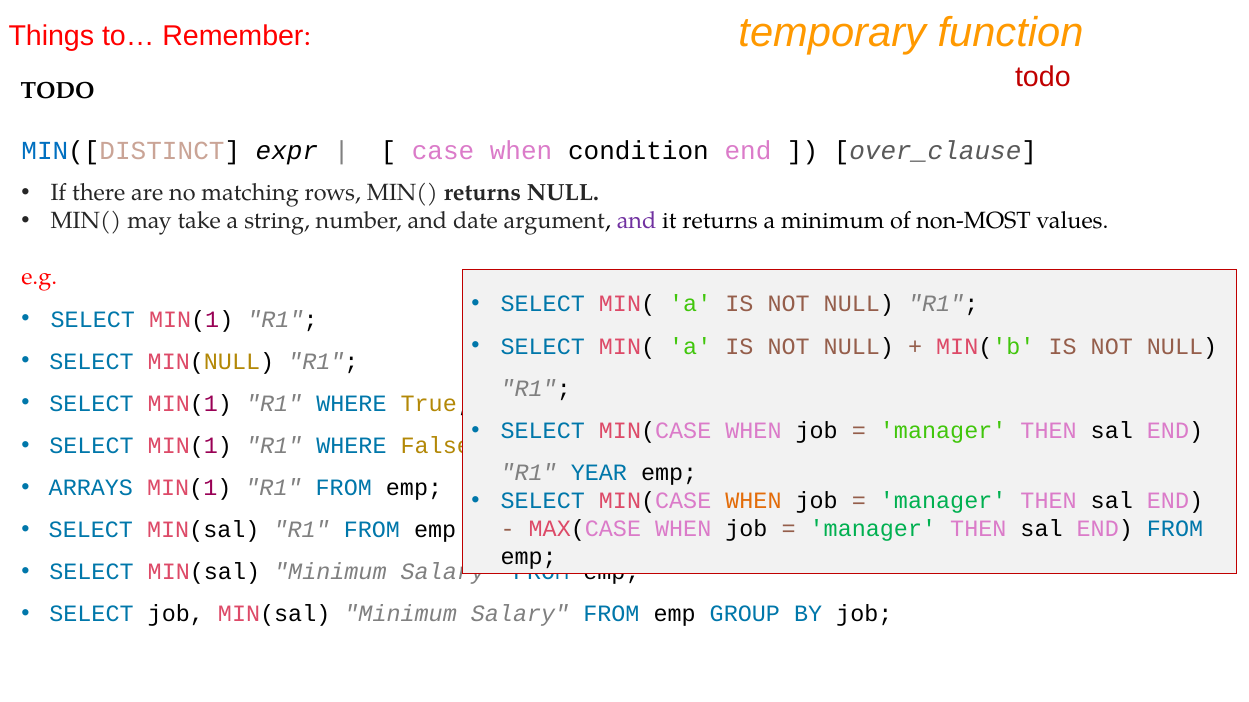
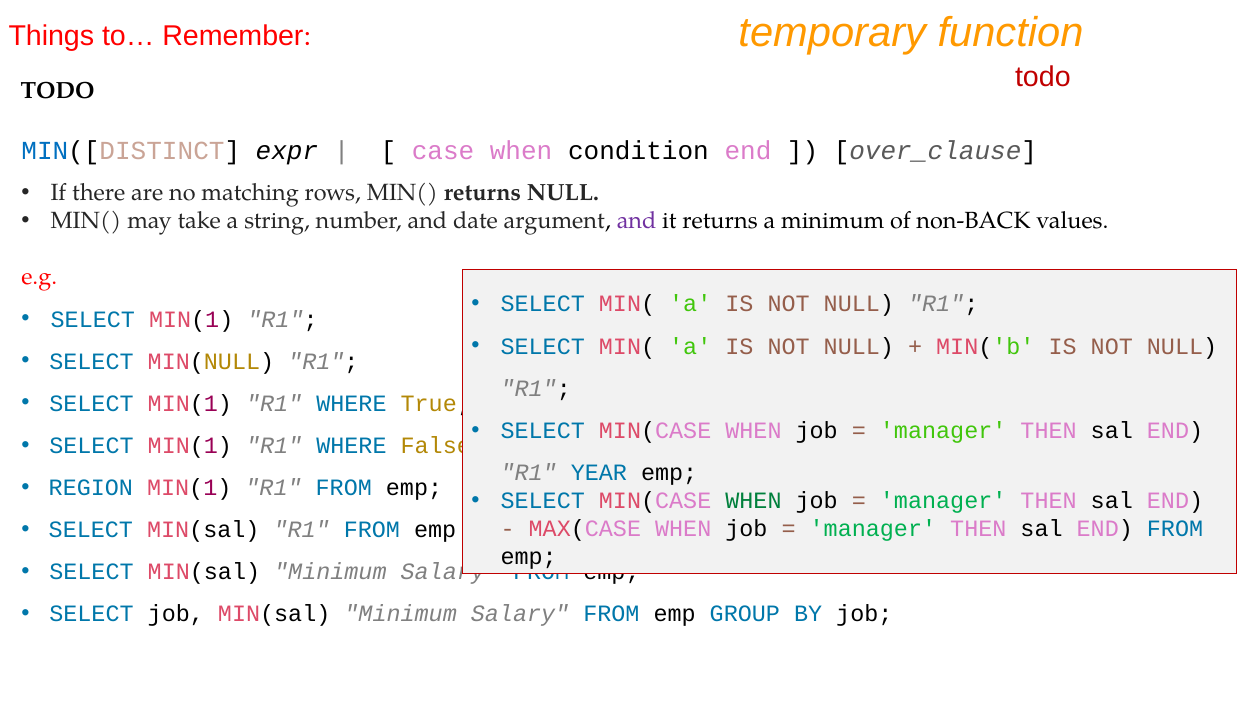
non-MOST: non-MOST -> non-BACK (974, 221)
ARRAYS: ARRAYS -> REGION (91, 488)
WHEN colour: orange -> green (753, 501)
